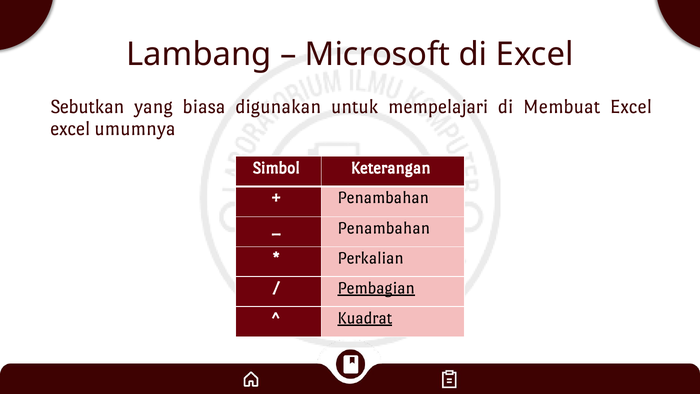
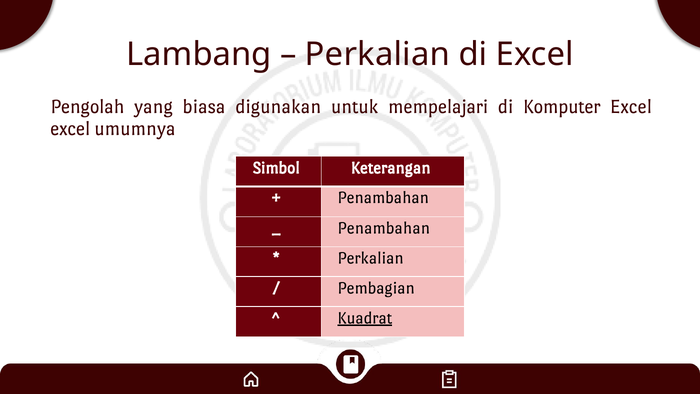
Microsoft: Microsoft -> Perkalian (377, 54)
Sebutkan: Sebutkan -> Pengolah (87, 107)
Membuat: Membuat -> Komputer (562, 107)
Pembagian underline: present -> none (376, 288)
